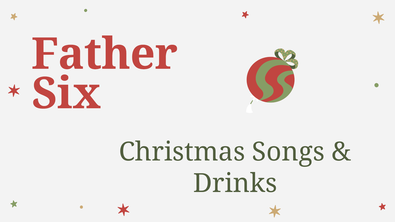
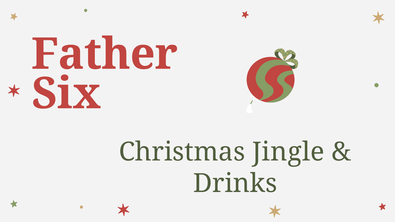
Songs: Songs -> Jingle (288, 152)
